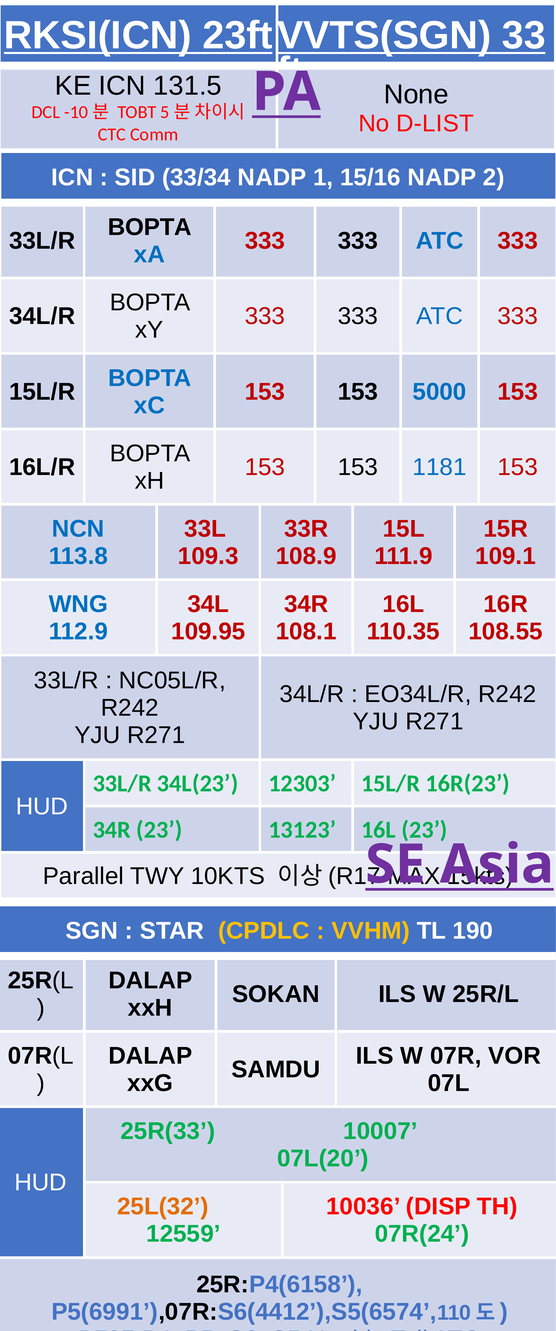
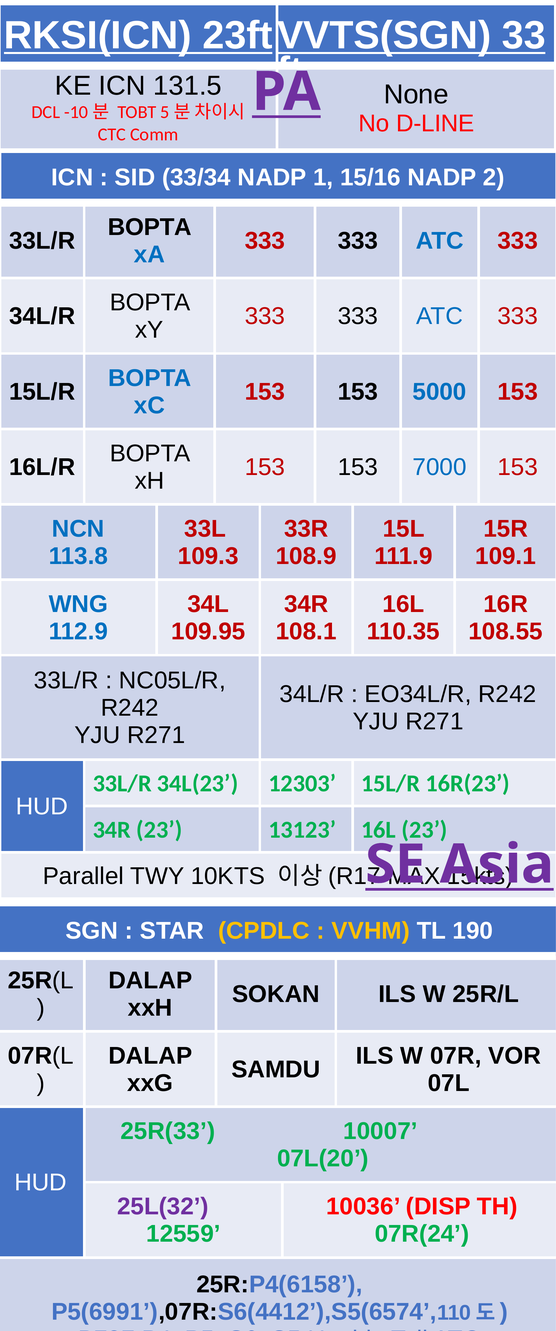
D-LIST: D-LIST -> D-LINE (435, 123)
1181: 1181 -> 7000 (440, 467)
25L(32 colour: orange -> purple (163, 1206)
